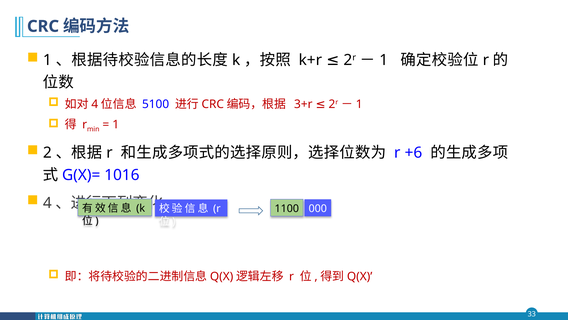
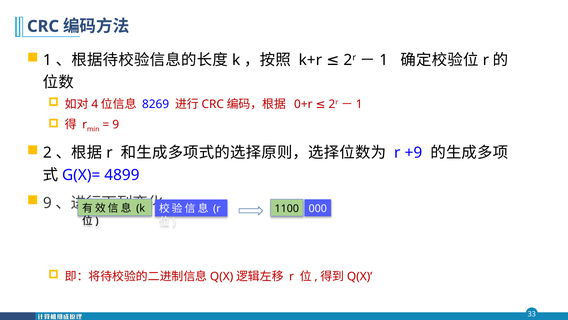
5100: 5100 -> 8269 (156, 104)
3+r: 3+r -> 0+r (303, 104)
1: 1 -> 9 (116, 124)
+6: +6 -> +9 (413, 153)
1016: 1016 -> 4899 (122, 175)
4: 4 -> 9 (47, 203)
